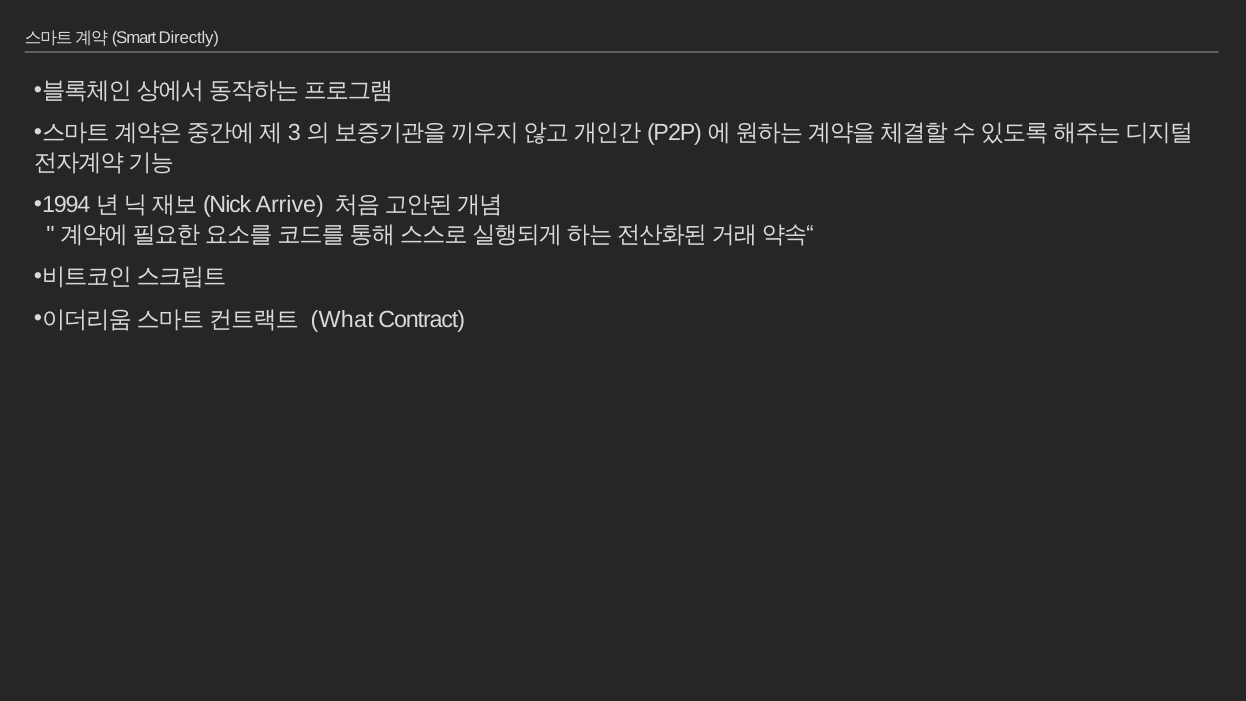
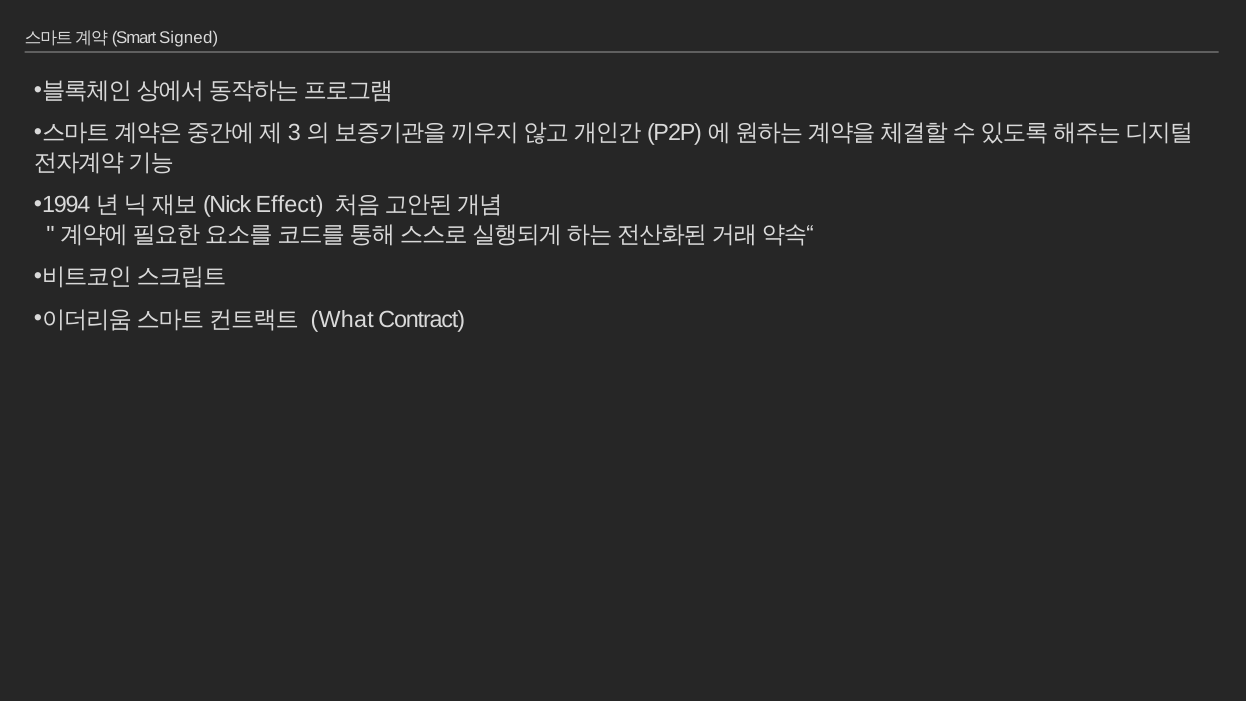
Directly: Directly -> Signed (189, 37)
Arrive: Arrive -> Effect (290, 205)
